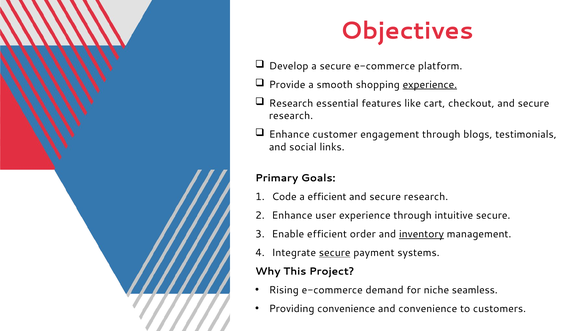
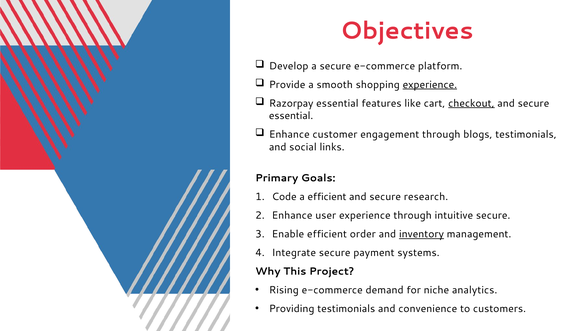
Research: Research -> Razorpay (291, 103)
checkout underline: none -> present (471, 103)
research: research -> essential (291, 116)
secure underline: present -> none (335, 252)
seamless: seamless -> analytics (475, 290)
Providing convenience: convenience -> testimonials (346, 308)
